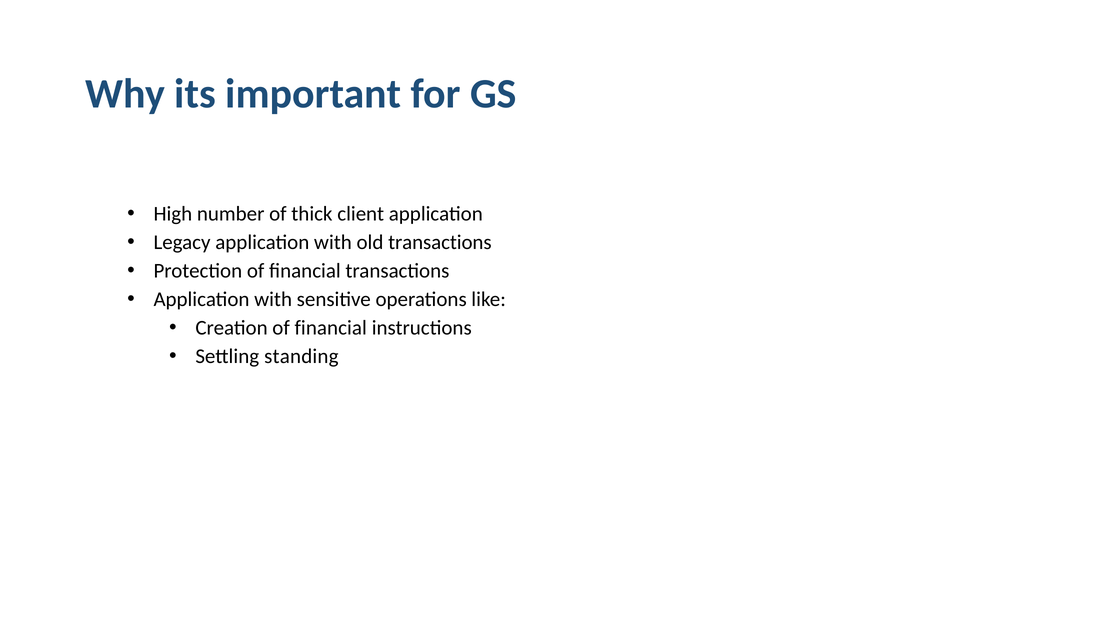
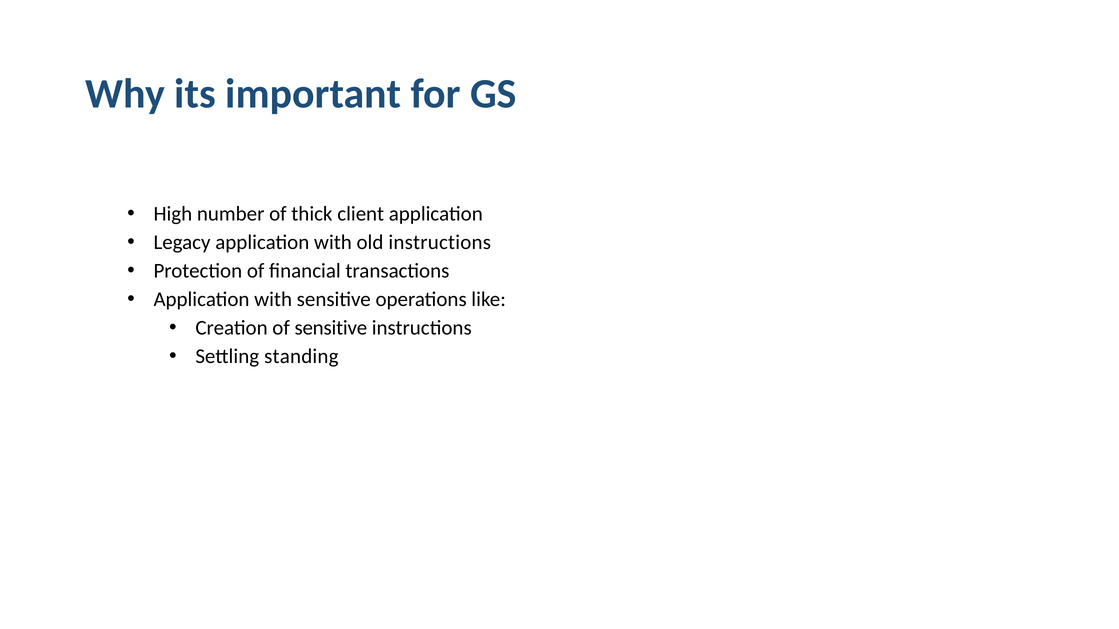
old transactions: transactions -> instructions (440, 242)
Creation of financial: financial -> sensitive (331, 328)
